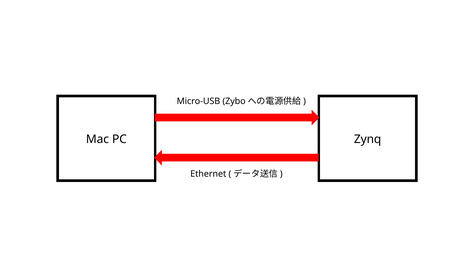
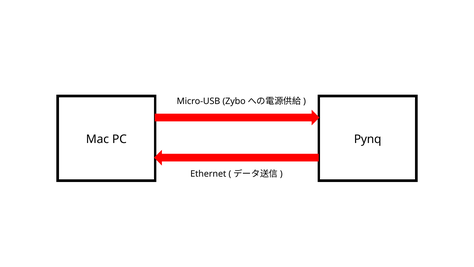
Zynq: Zynq -> Pynq (368, 139)
